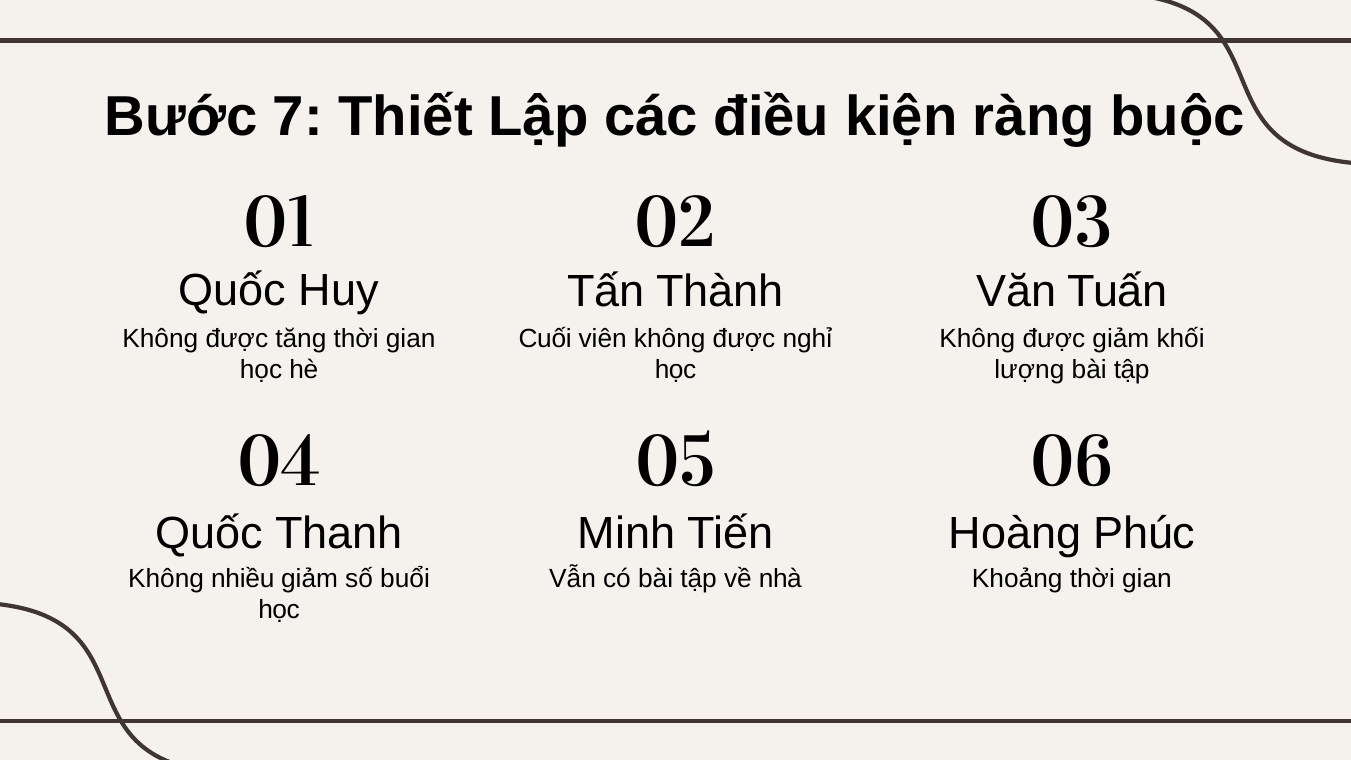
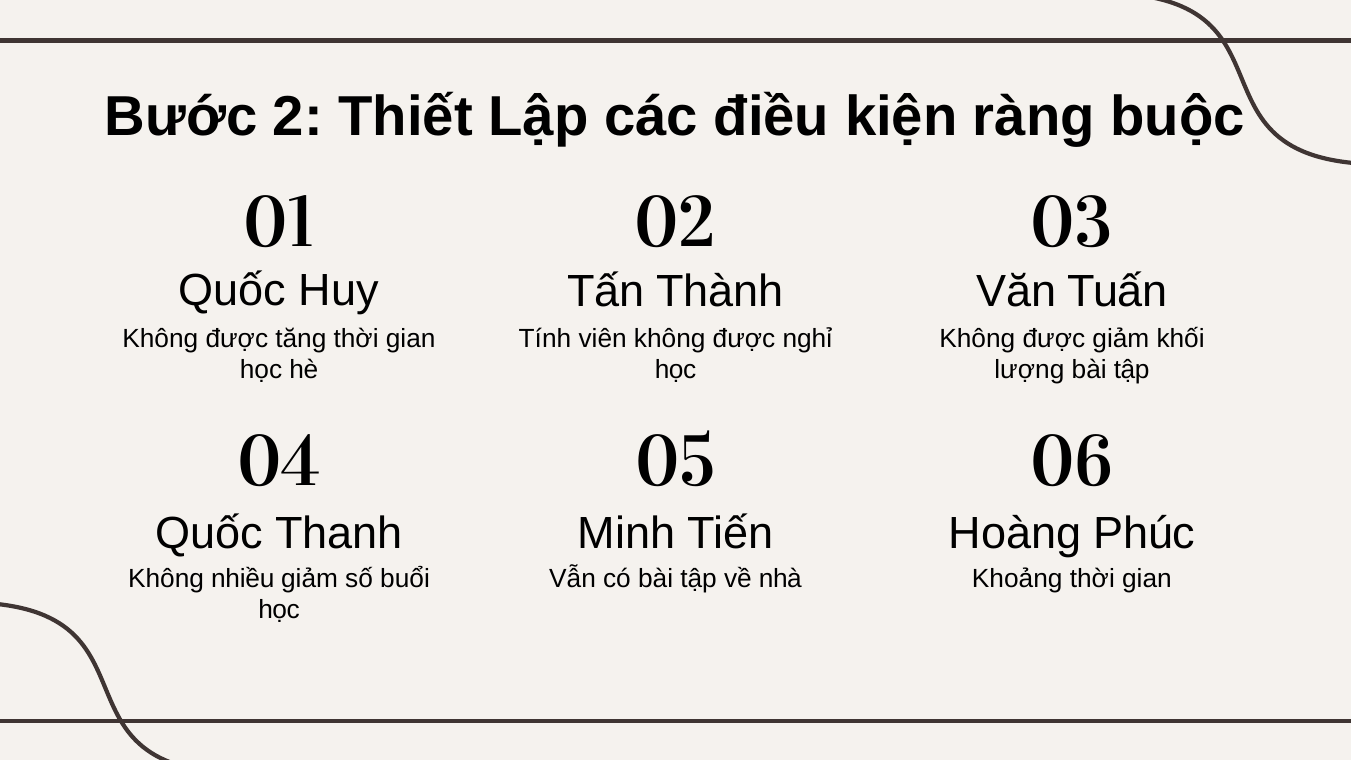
7: 7 -> 2 (298, 117)
Cuối: Cuối -> Tính (545, 339)
